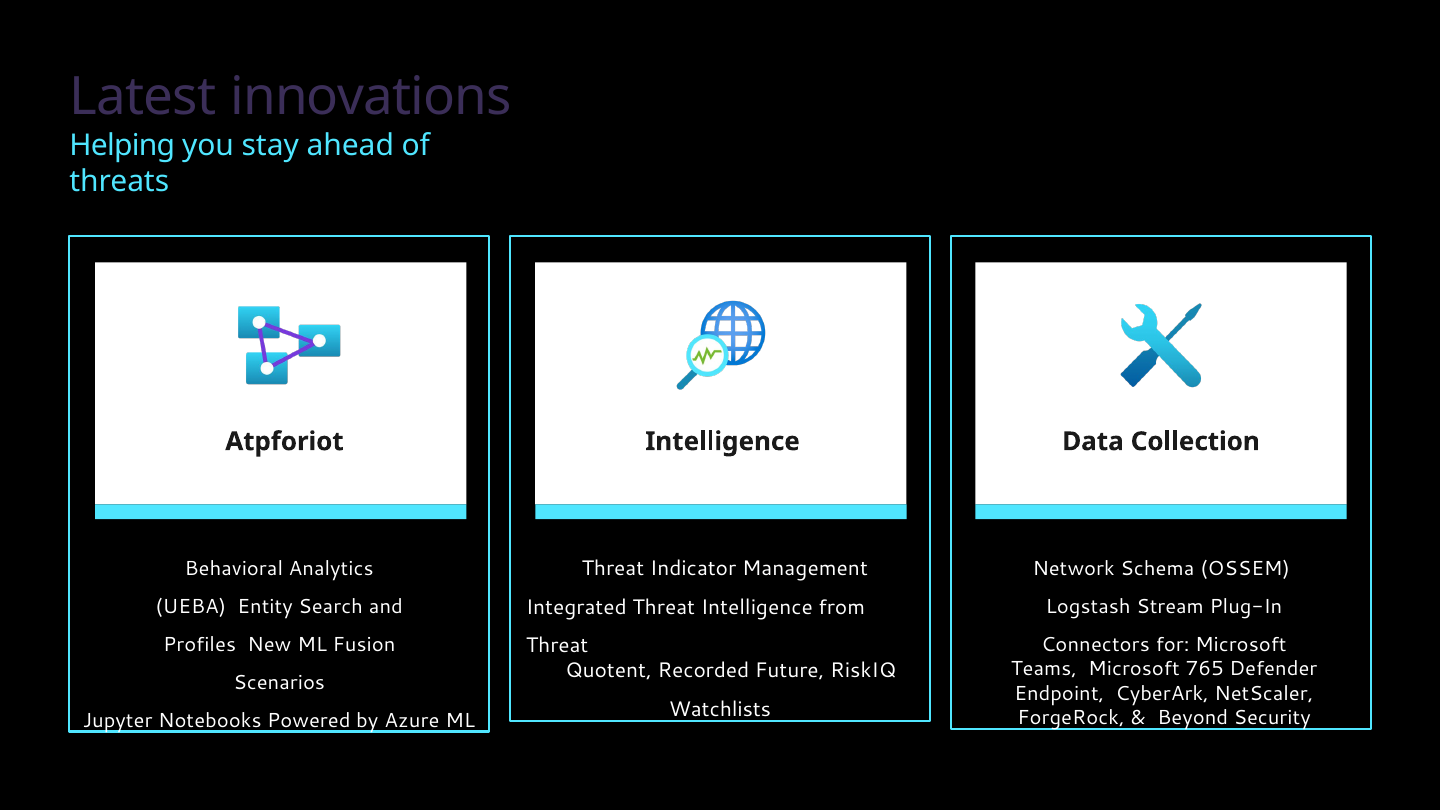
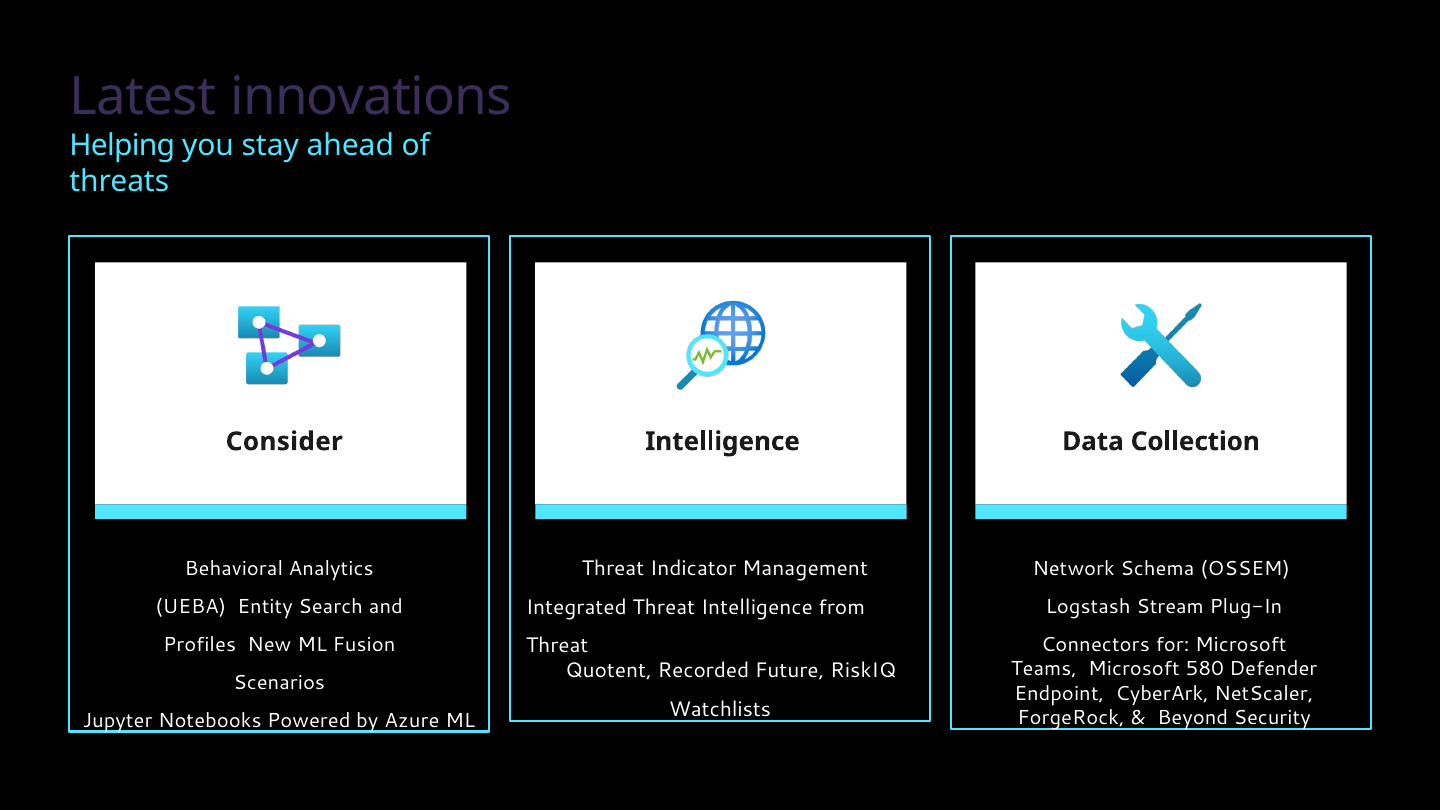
Atpforiot: Atpforiot -> Consider (284, 442)
765: 765 -> 580 (1205, 669)
